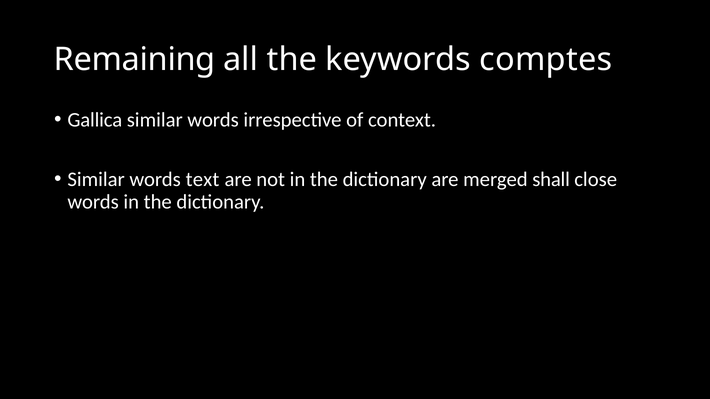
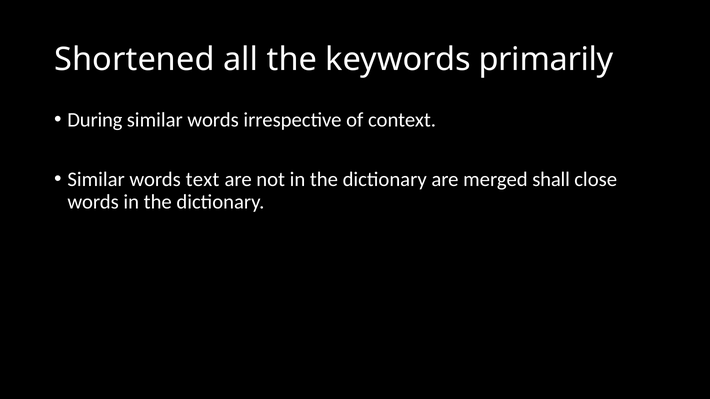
Remaining: Remaining -> Shortened (134, 60)
comptes: comptes -> primarily (546, 60)
Gallica: Gallica -> During (95, 120)
